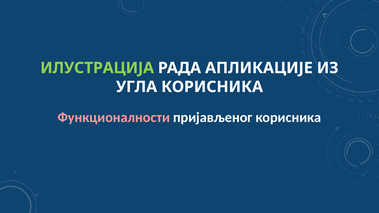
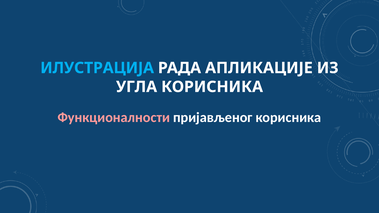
ИЛУСТРАЦИЈА colour: light green -> light blue (97, 68)
